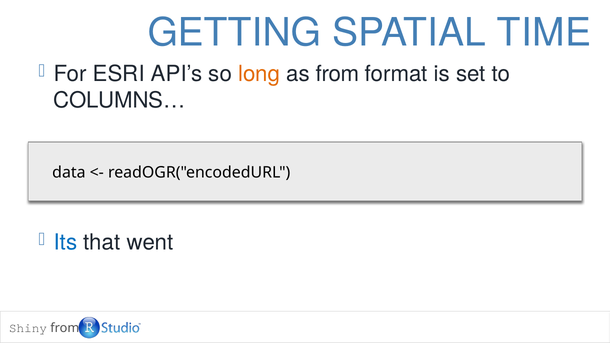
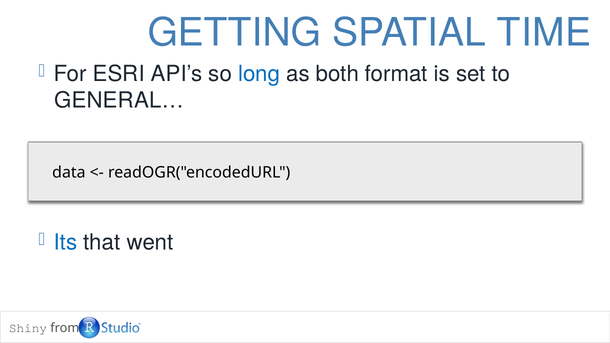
long colour: orange -> blue (259, 74)
as from: from -> both (337, 74)
COLUMNS…: COLUMNS… -> GENERAL… (119, 101)
